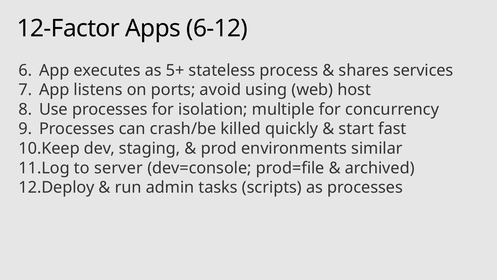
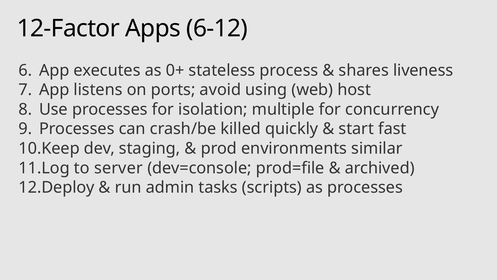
5+: 5+ -> 0+ (175, 70)
services: services -> liveness (423, 70)
